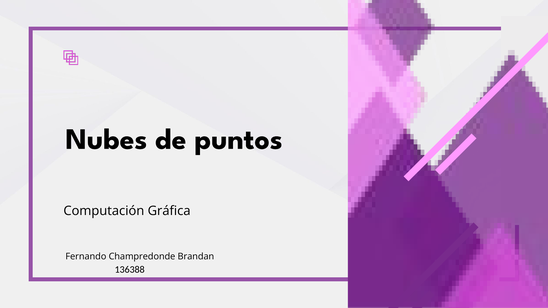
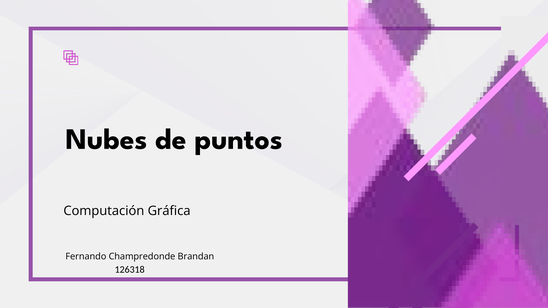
136388: 136388 -> 126318 (130, 270)
